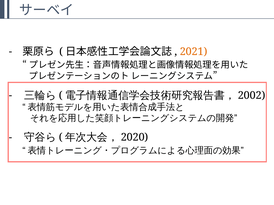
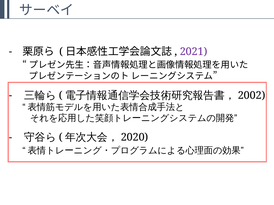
2021 colour: orange -> purple (194, 52)
